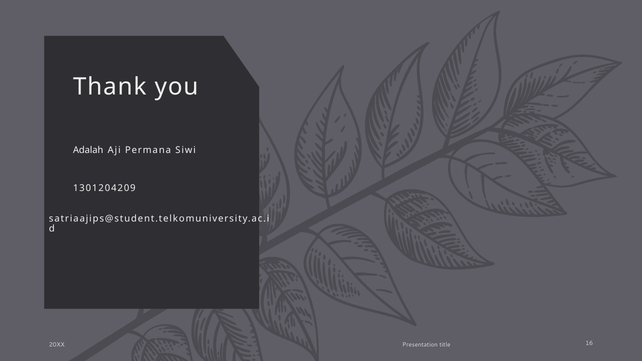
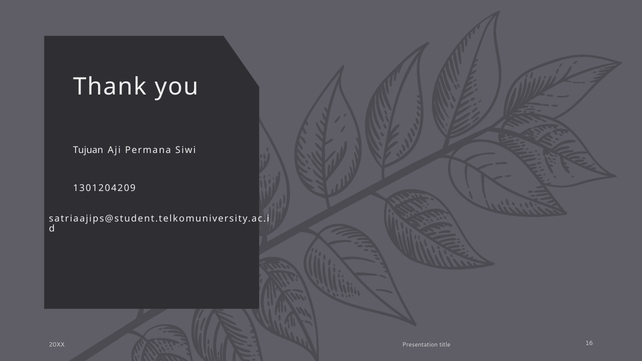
Adalah: Adalah -> Tujuan (88, 150)
